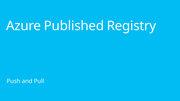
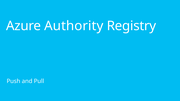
Published: Published -> Authority (74, 26)
